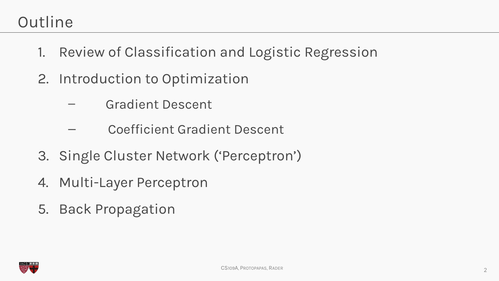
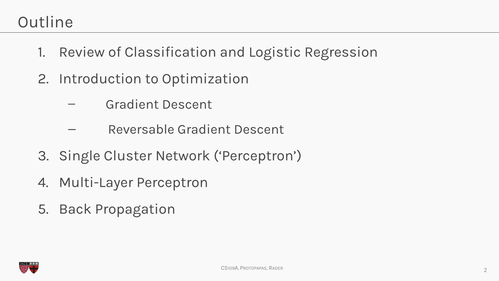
Coefficient: Coefficient -> Reversable (141, 129)
